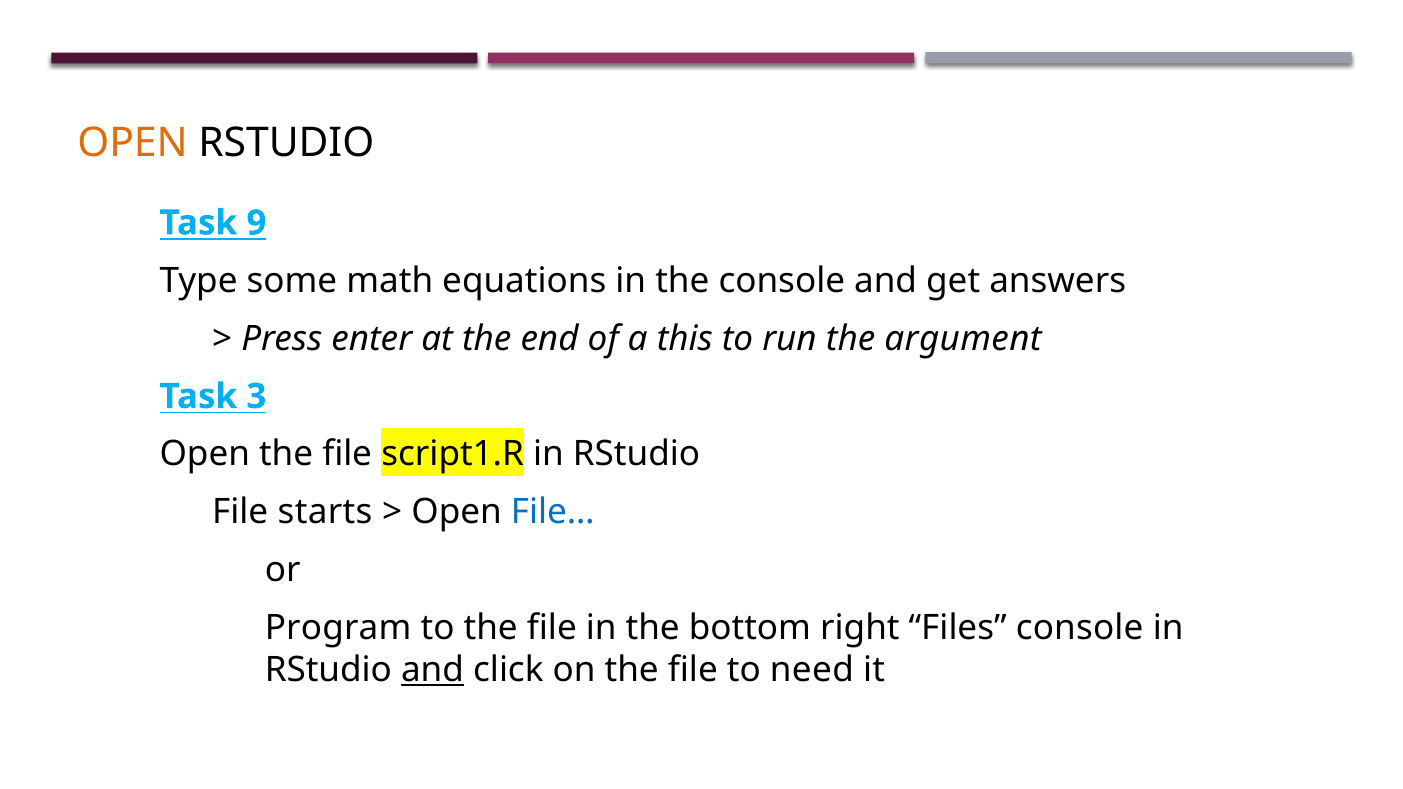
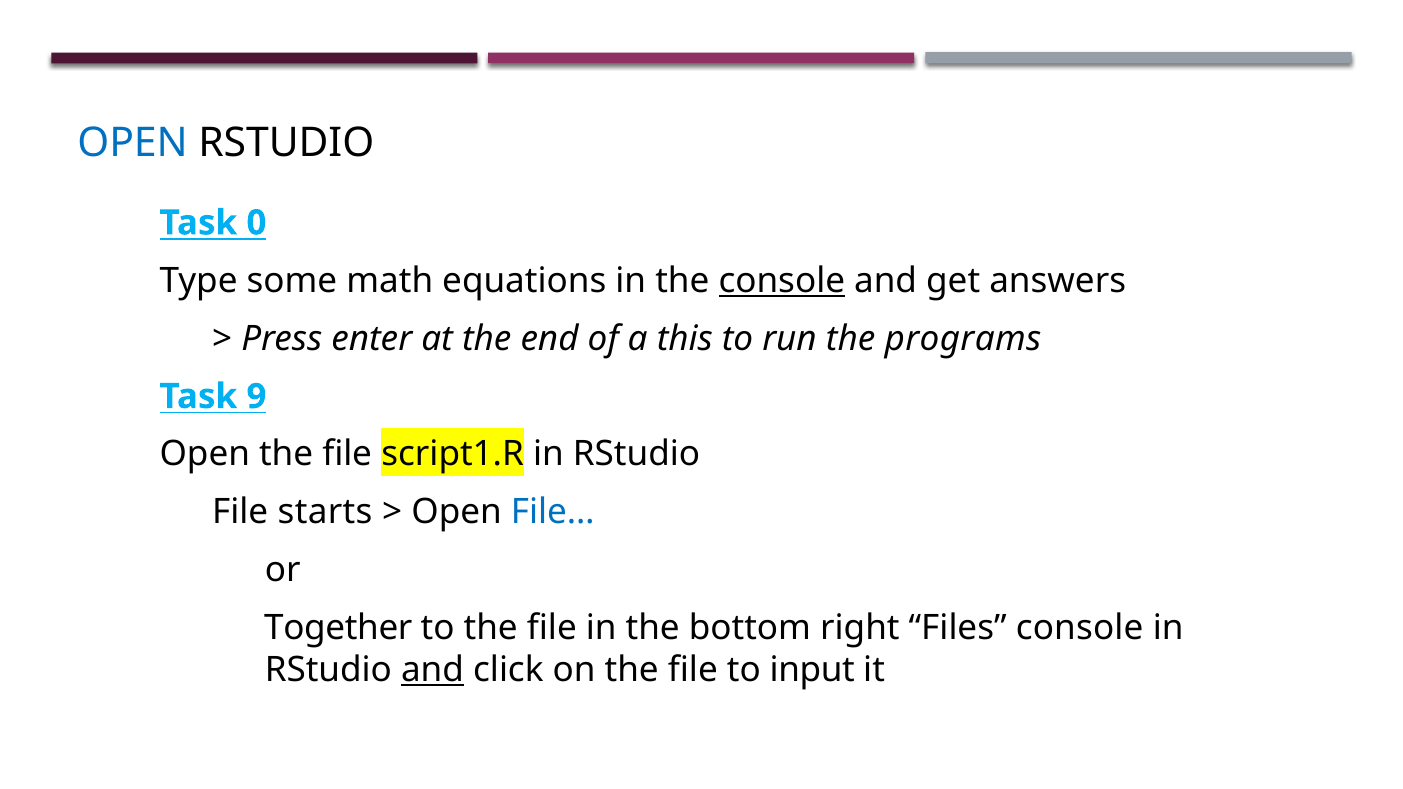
OPEN colour: orange -> blue (133, 143)
9: 9 -> 0 (256, 223)
console underline: none -> present (782, 281)
argument: argument -> programs (963, 339)
3: 3 -> 9 (256, 397)
Program: Program -> Together (338, 628)
need: need -> input (812, 670)
